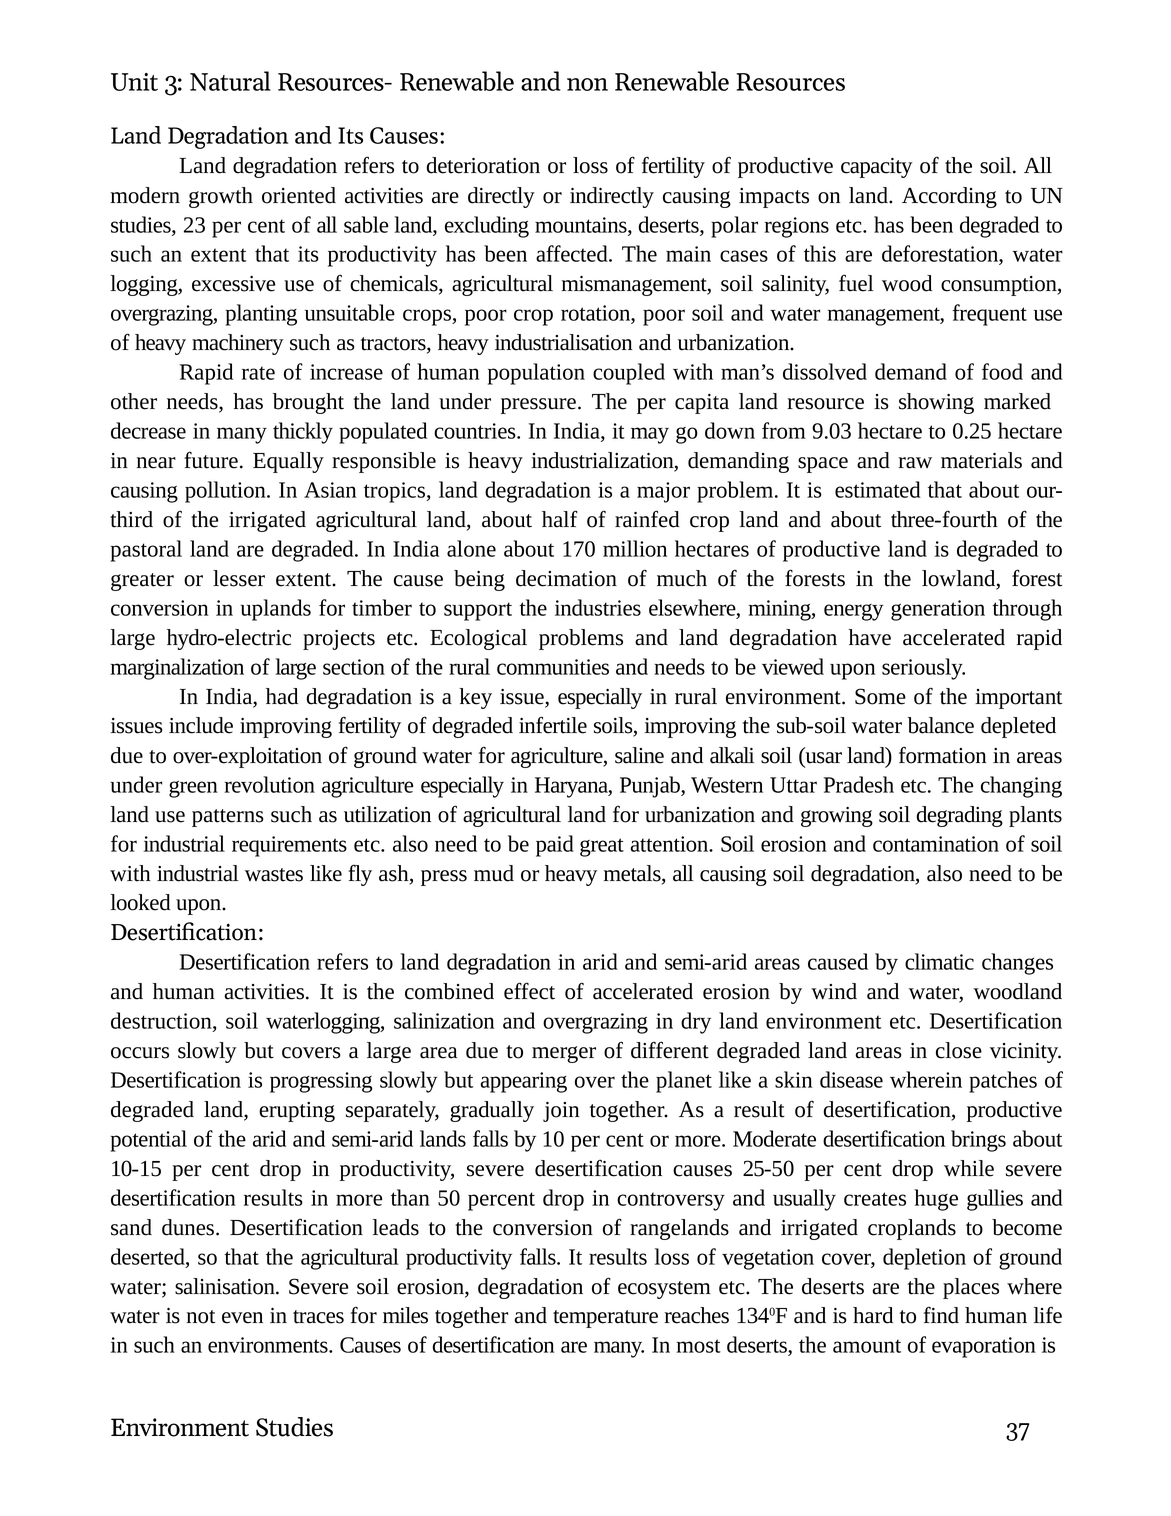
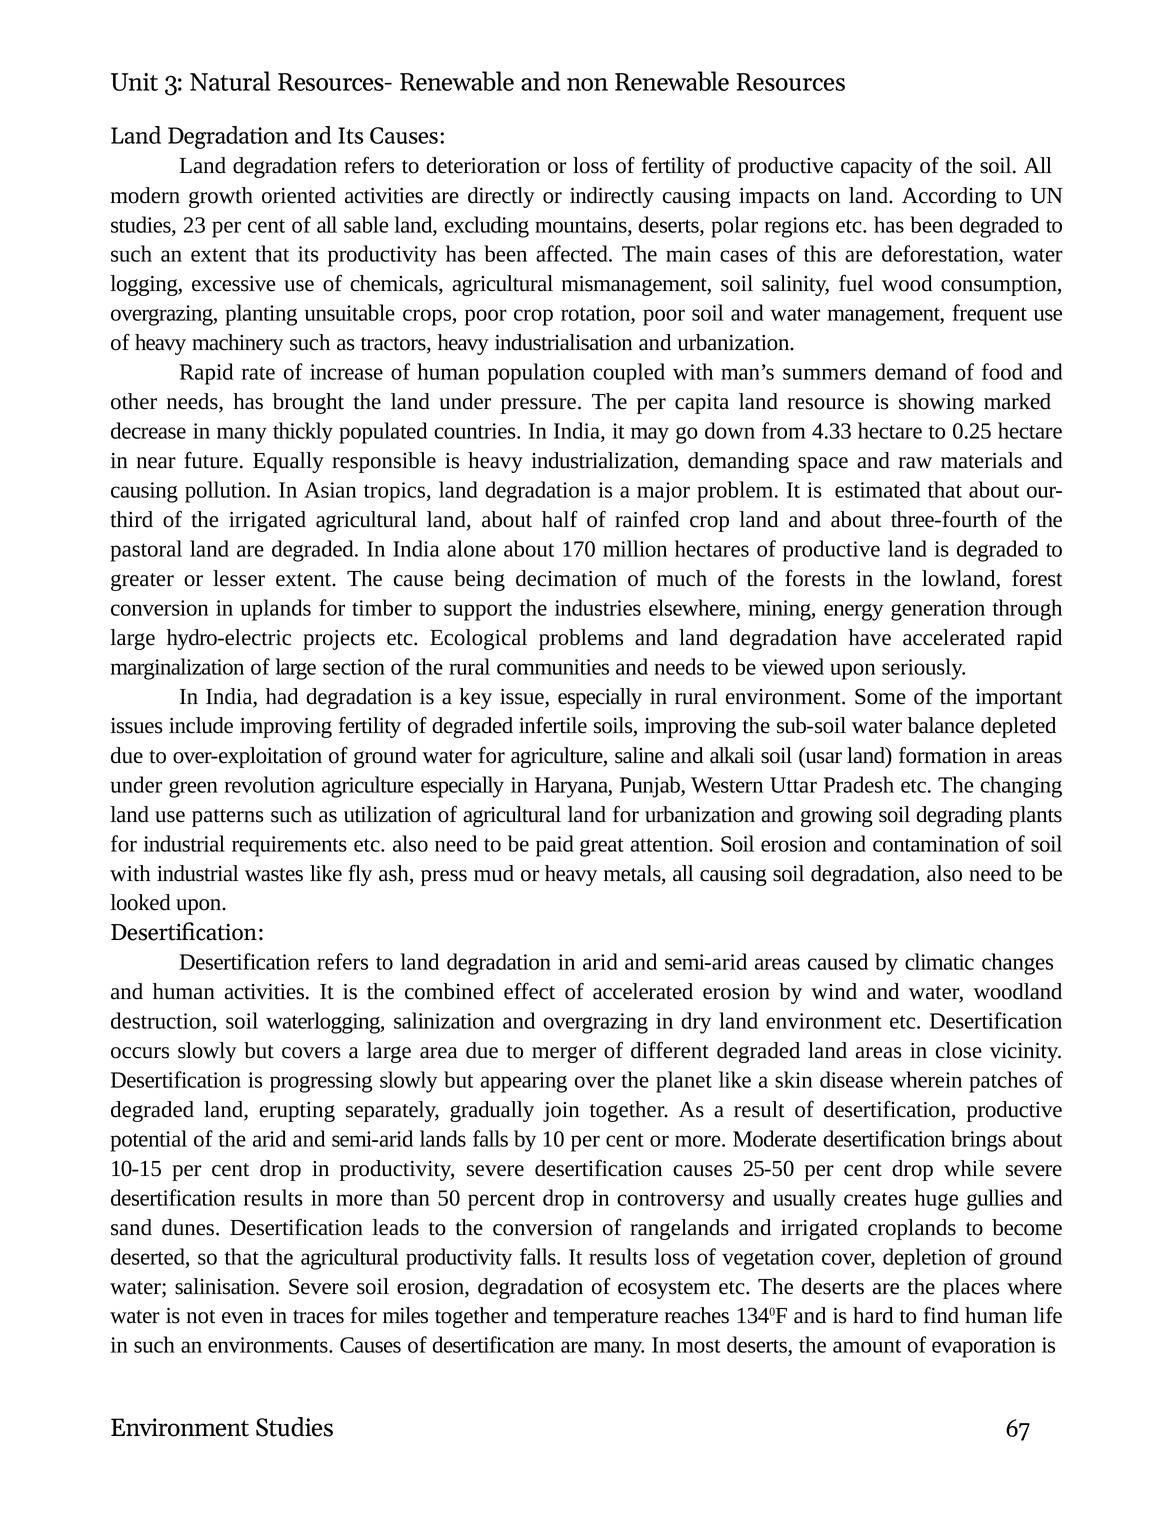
dissolved: dissolved -> summers (824, 372)
9.03: 9.03 -> 4.33 (832, 431)
37: 37 -> 67 (1018, 1428)
